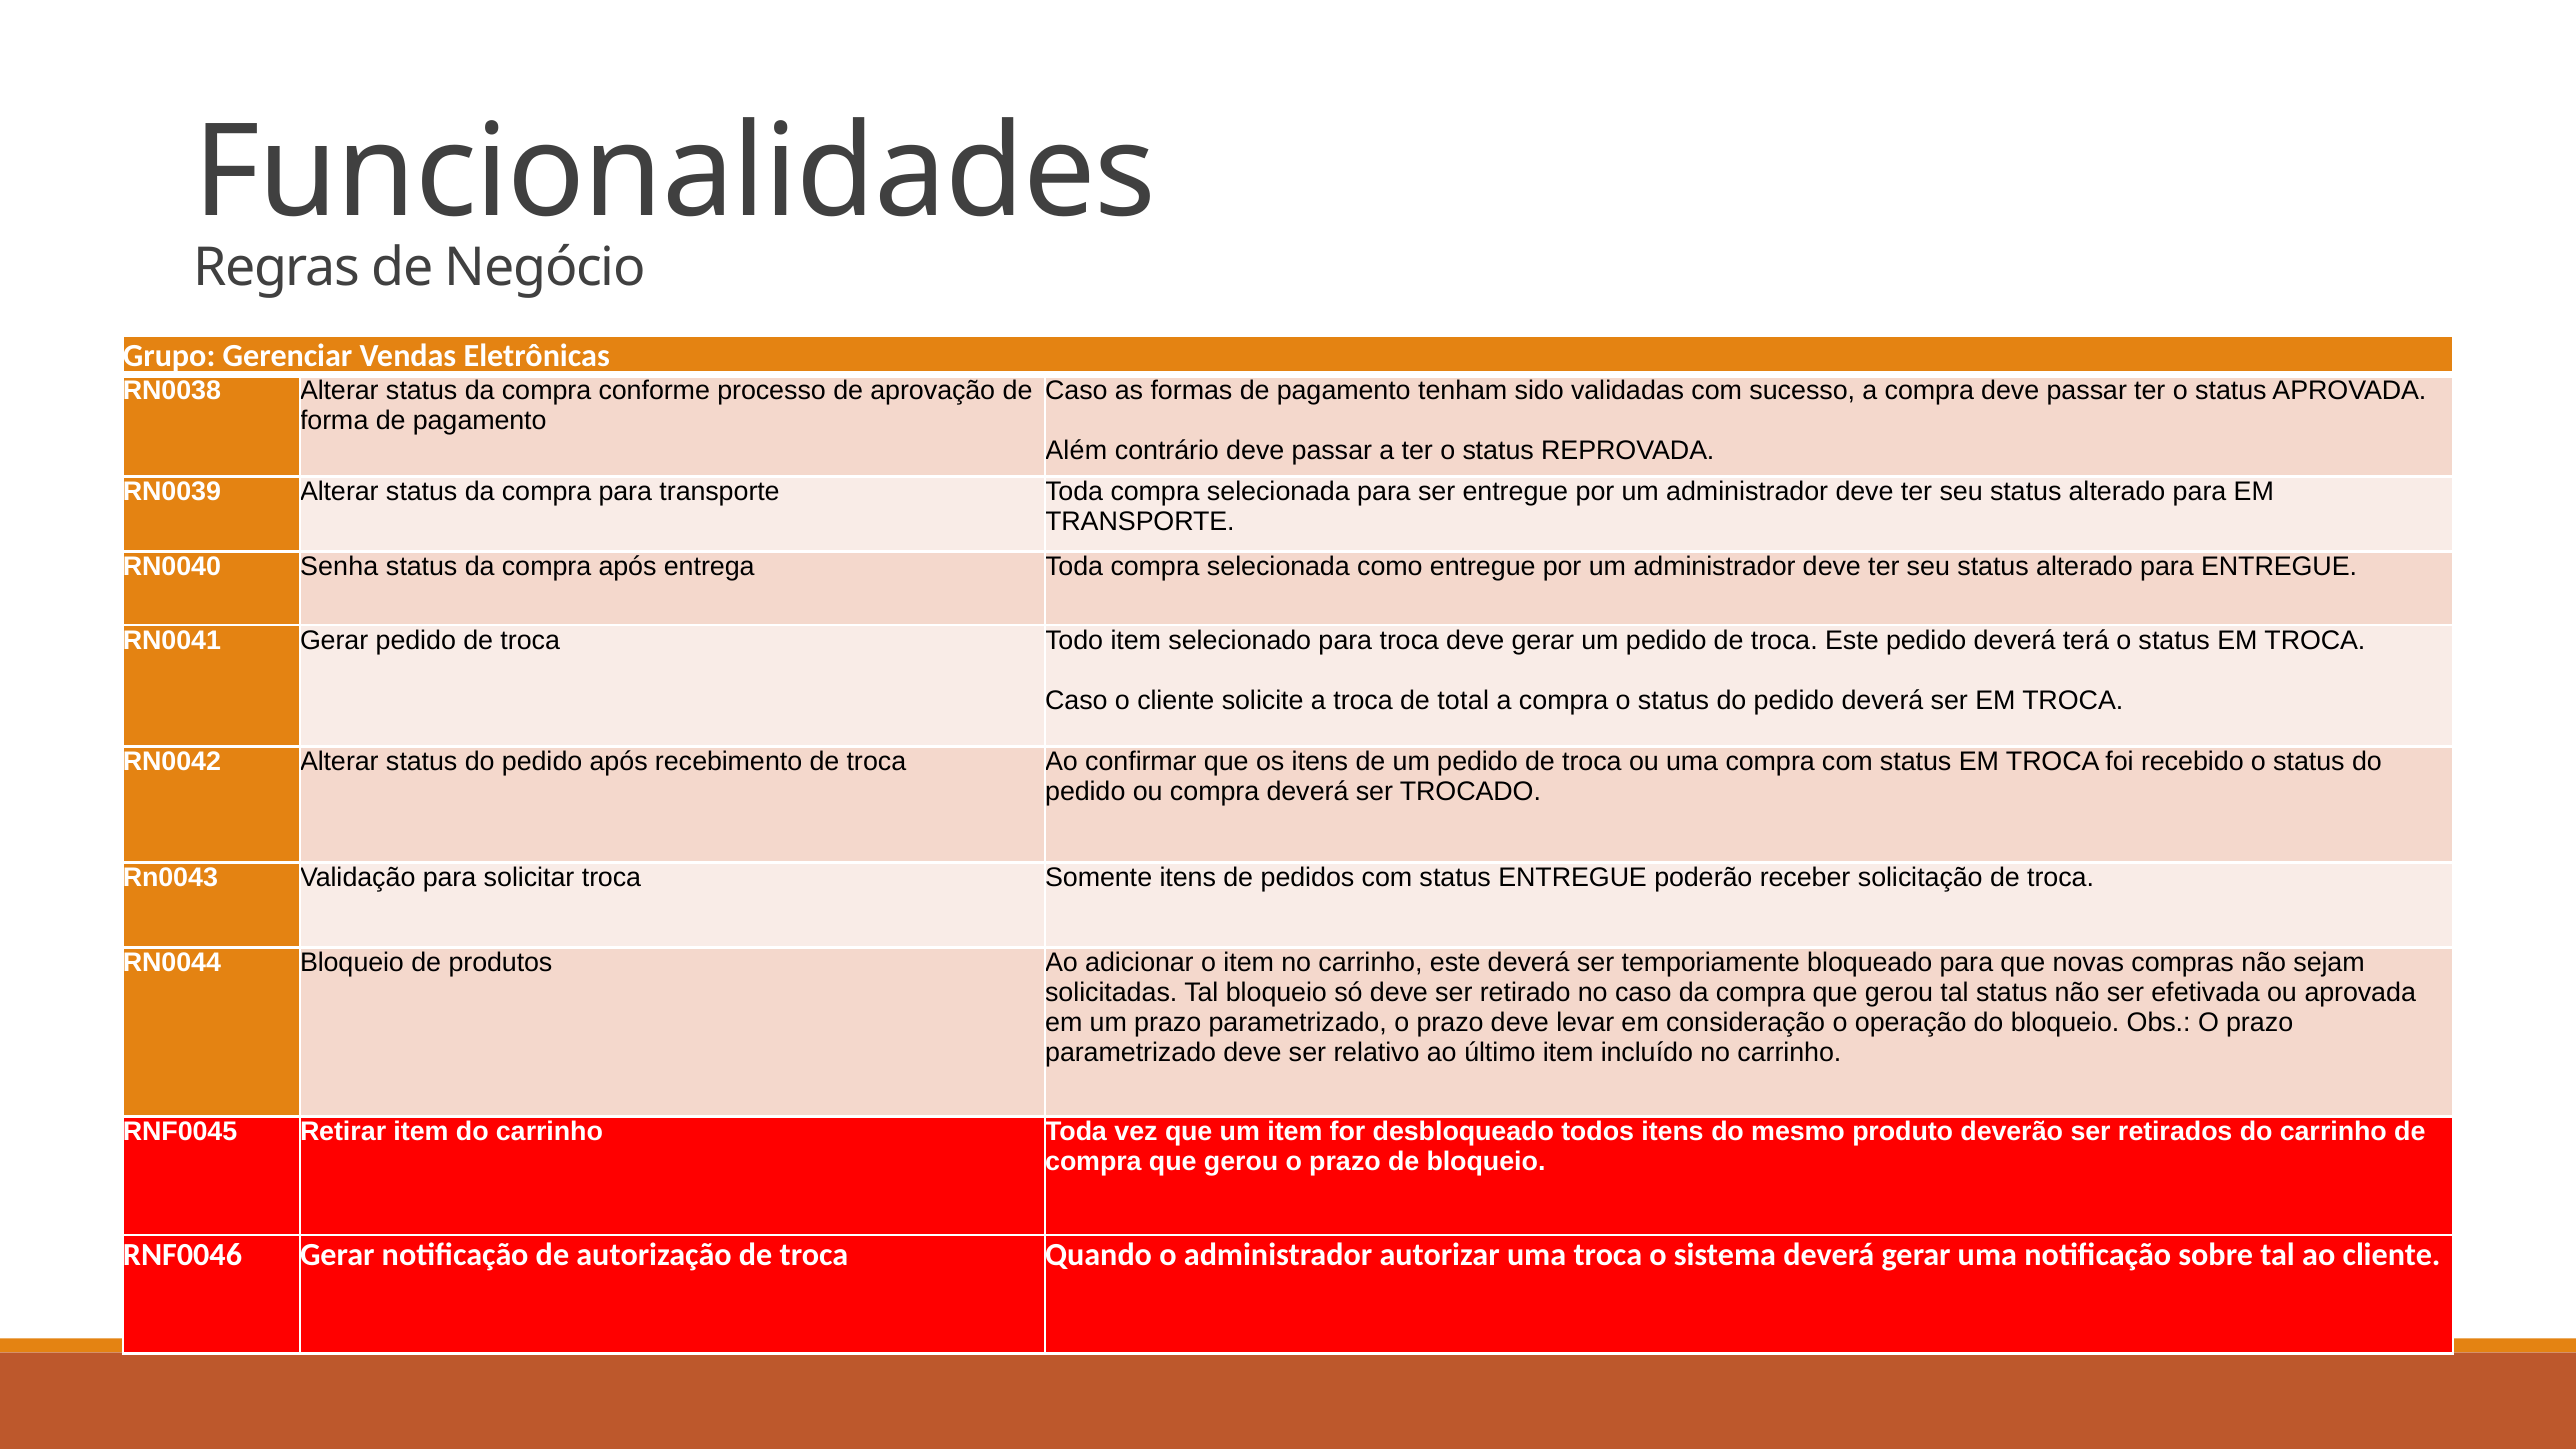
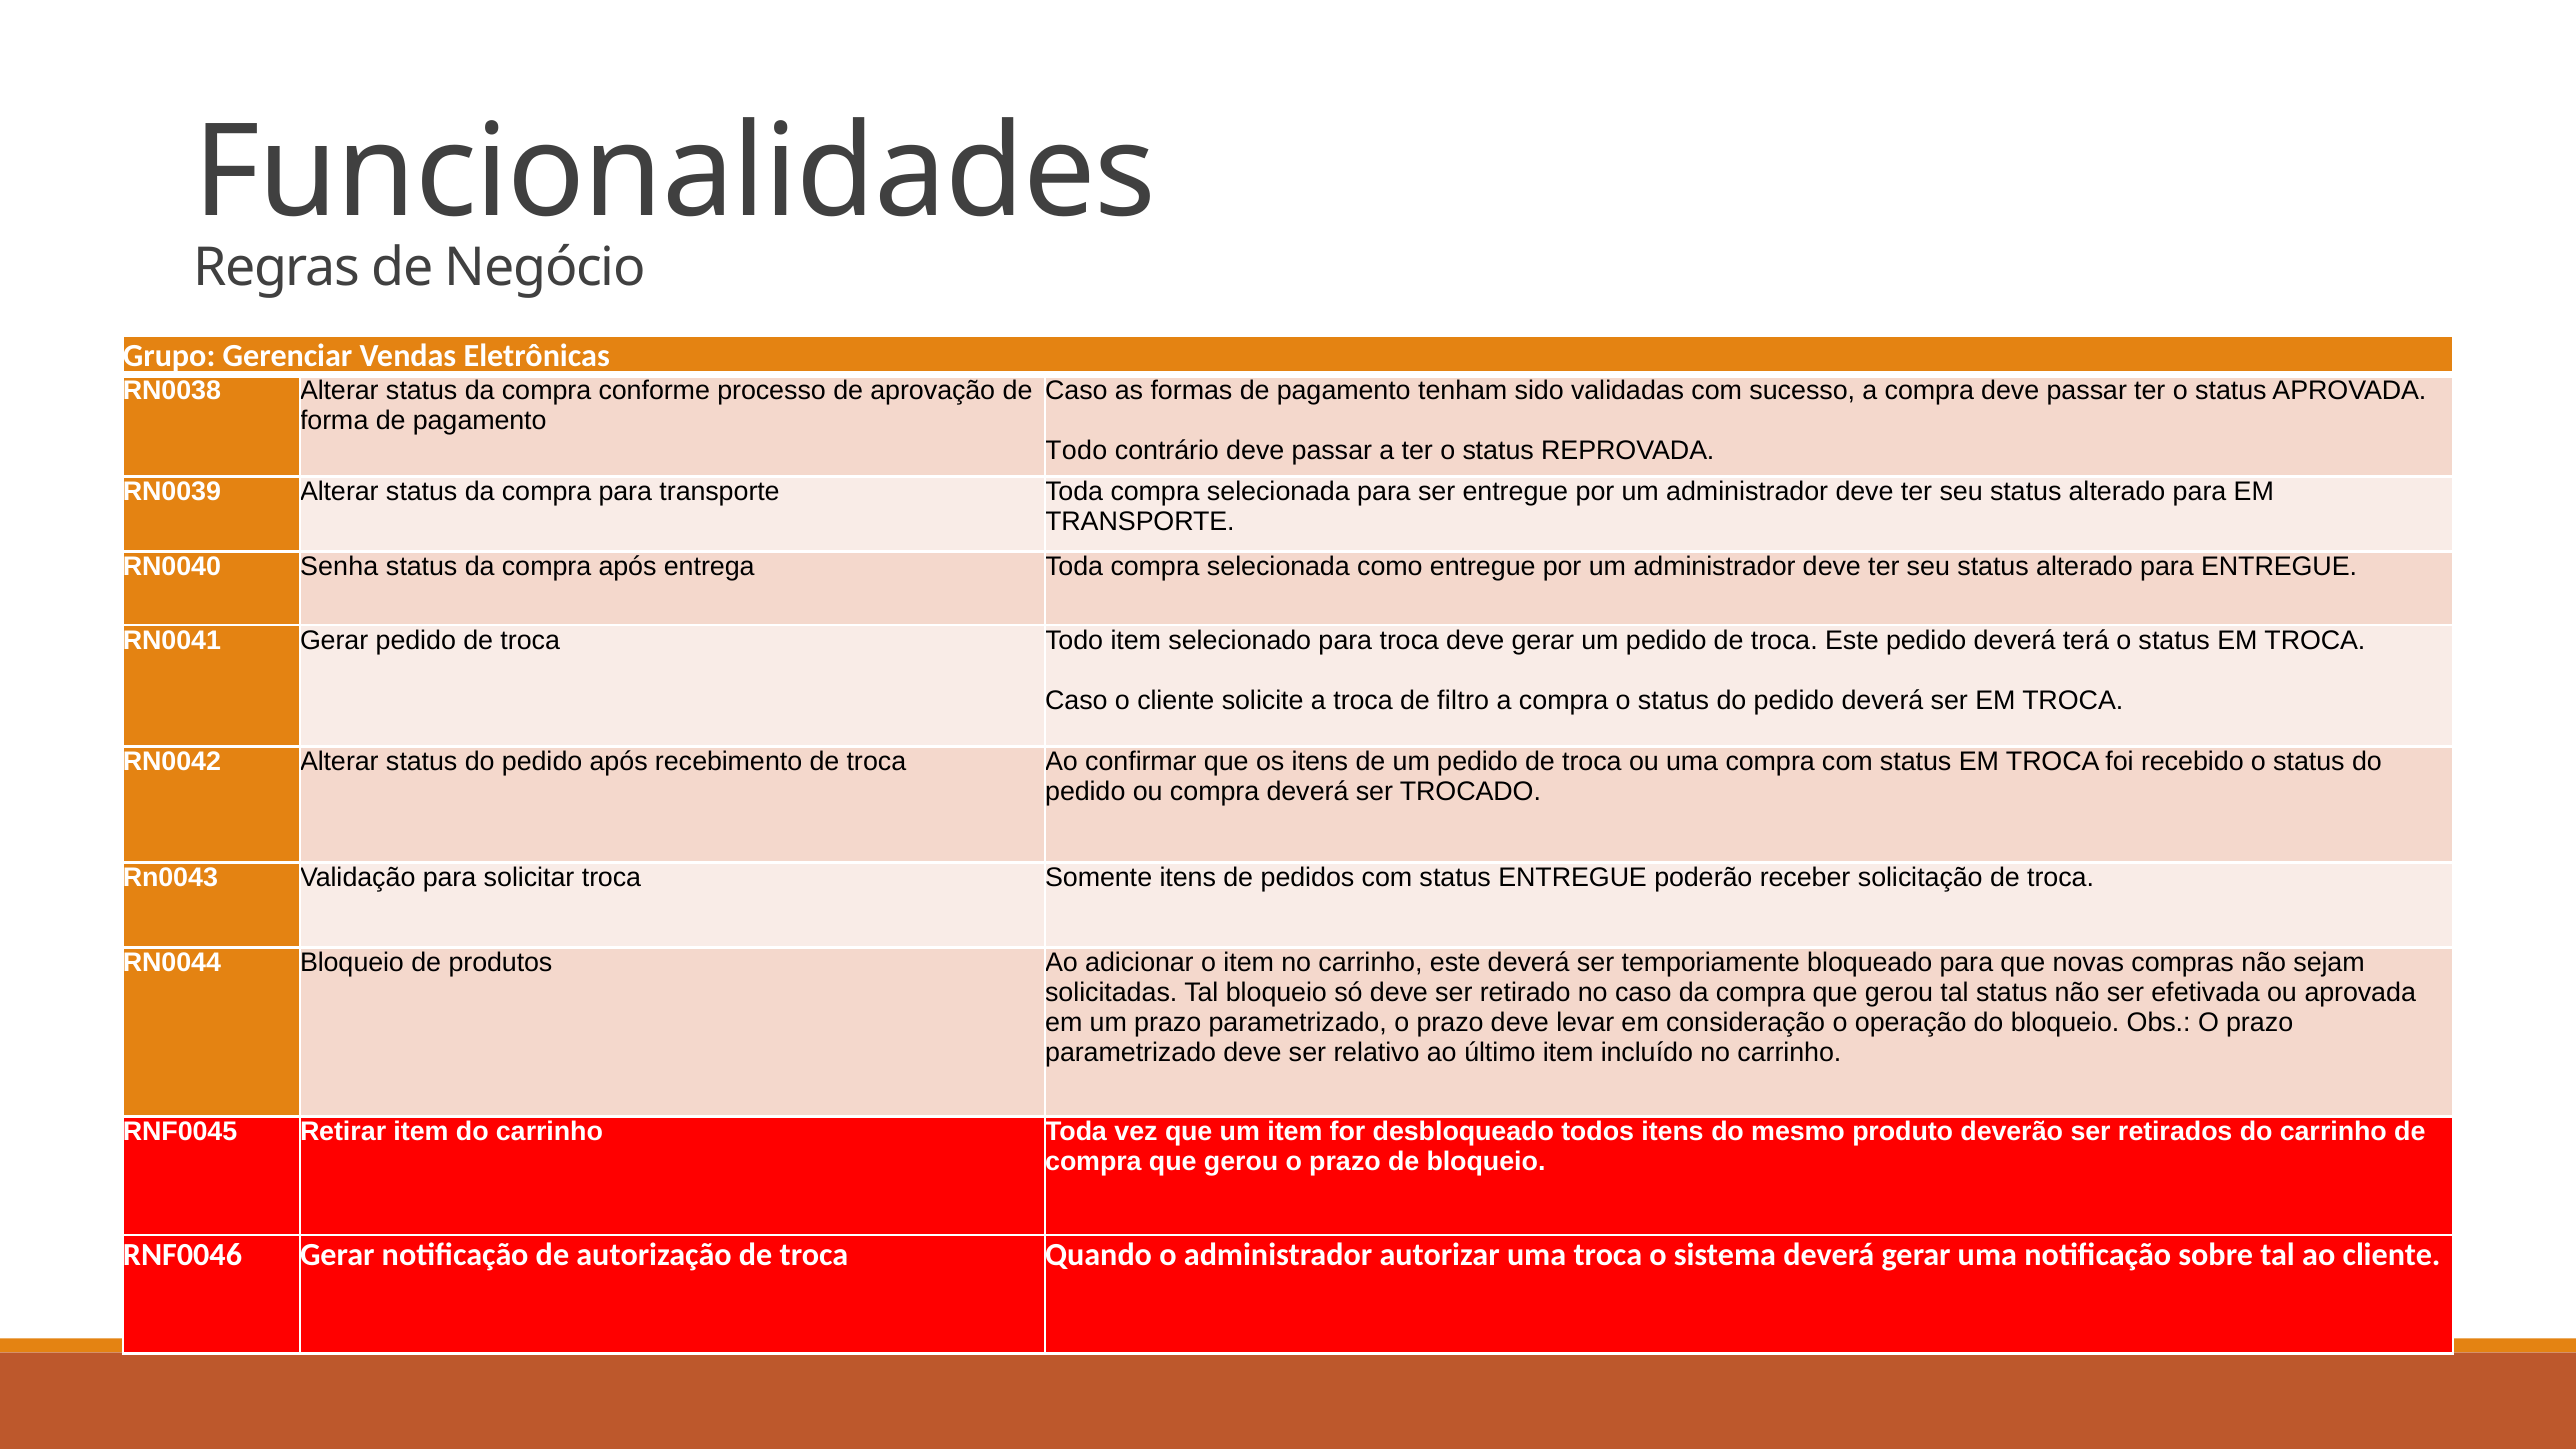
Além: Além -> Todo (1076, 450)
total: total -> filtro (1463, 701)
